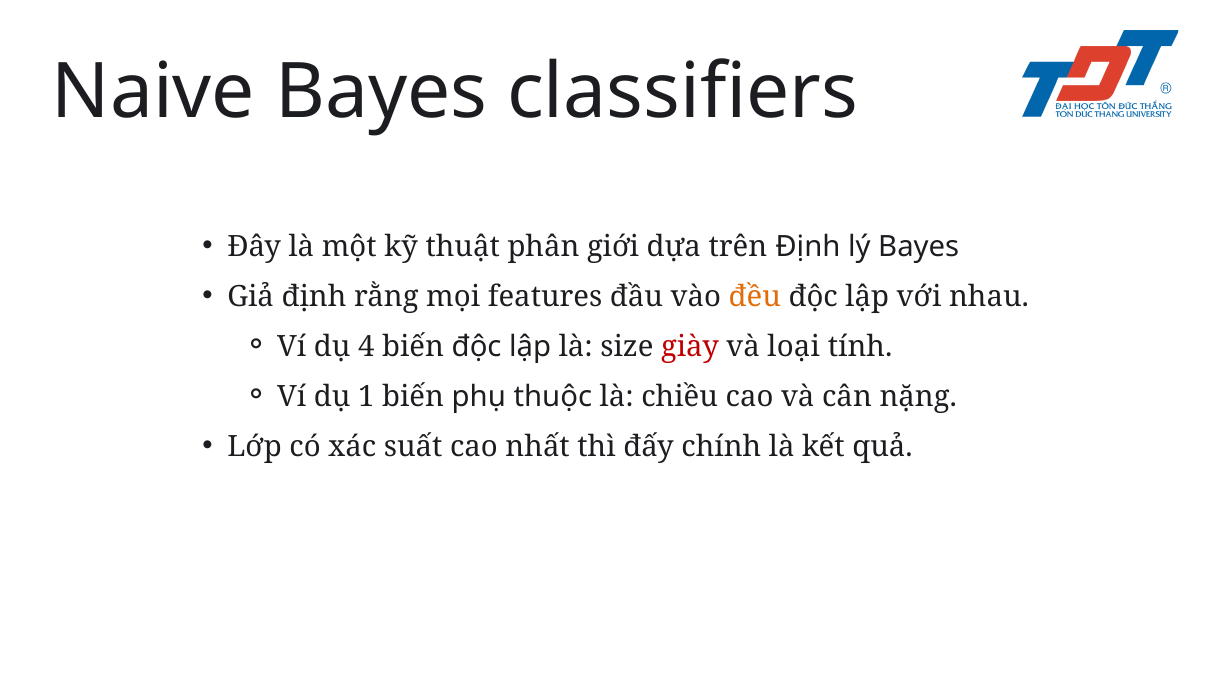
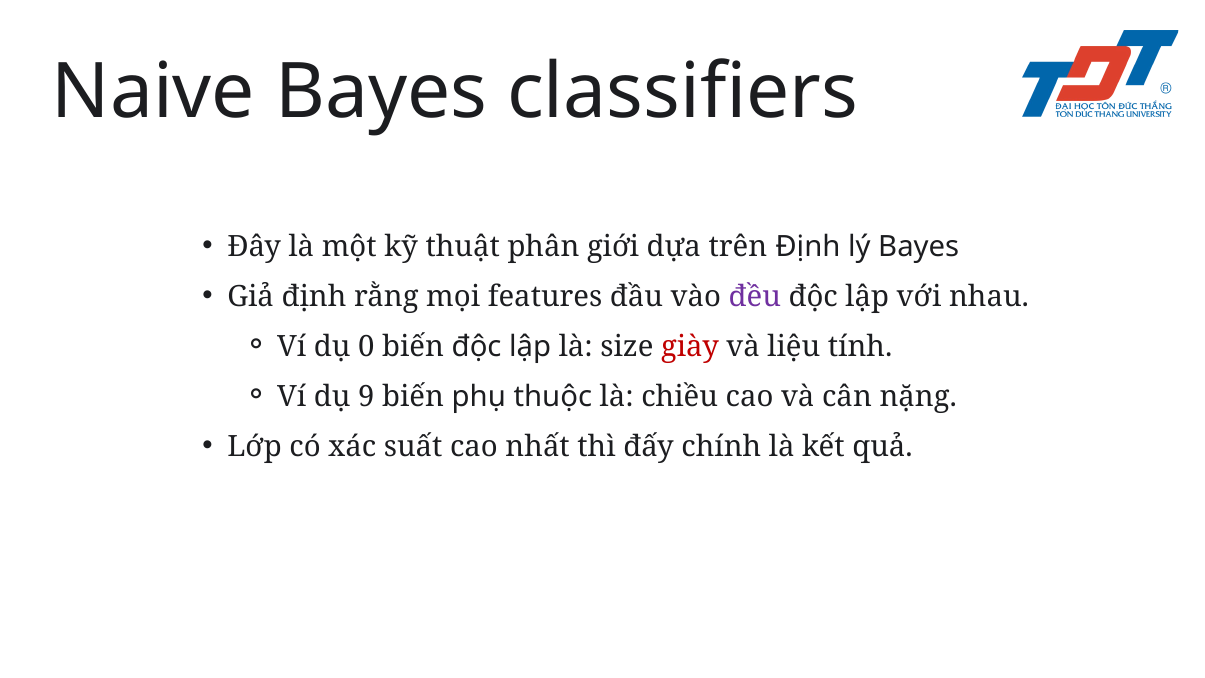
đều colour: orange -> purple (755, 296)
4: 4 -> 0 (366, 346)
loại: loại -> liệu (794, 346)
1: 1 -> 9 (366, 397)
